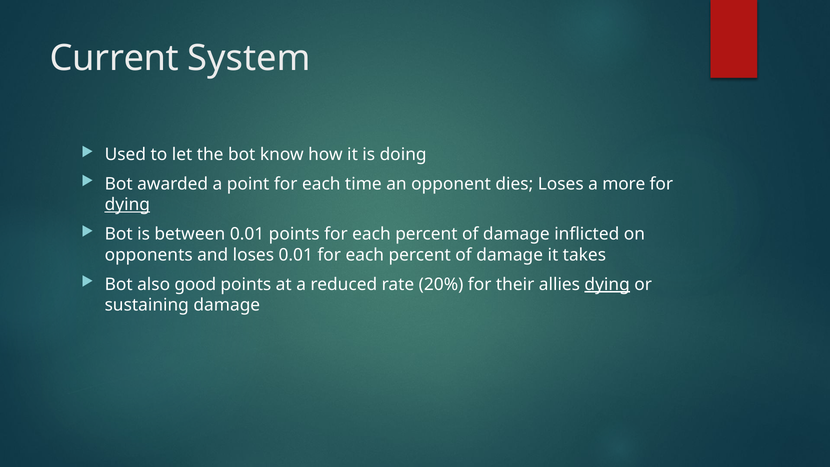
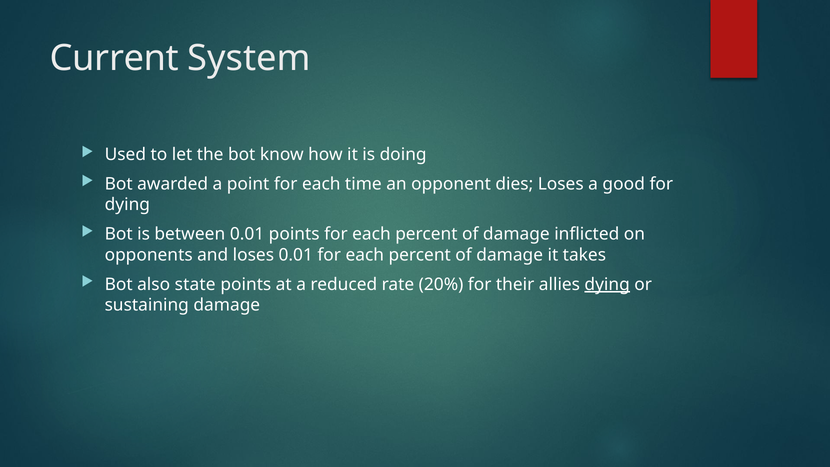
more: more -> good (624, 184)
dying underline: present -> none (127, 205)
good: good -> state (195, 284)
